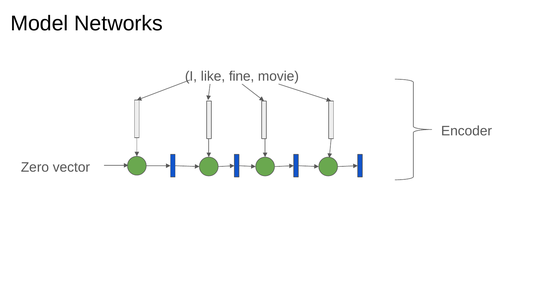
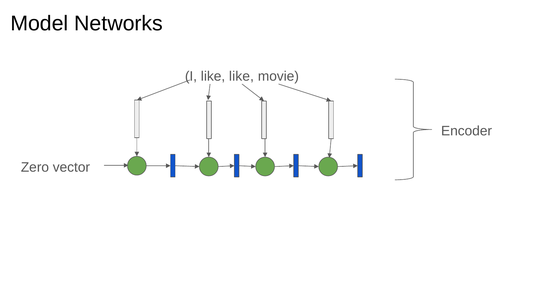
like fine: fine -> like (241, 76)
